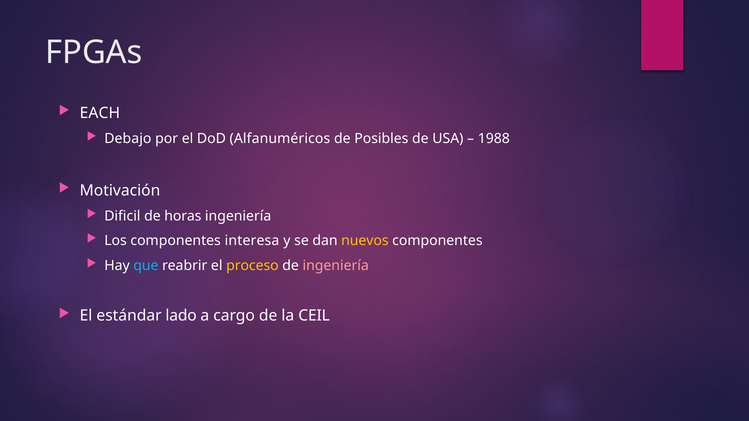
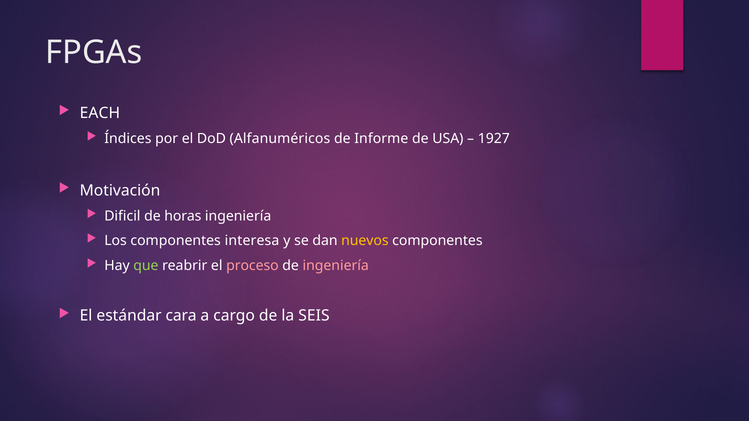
Debajo: Debajo -> Índices (128, 138)
Posibles: Posibles -> Informe (381, 138)
1988: 1988 -> 1927 (494, 138)
que colour: light blue -> light green (146, 266)
proceso colour: yellow -> pink (252, 266)
lado: lado -> cara (181, 316)
CEIL: CEIL -> SEIS (314, 316)
